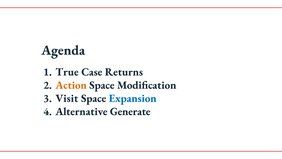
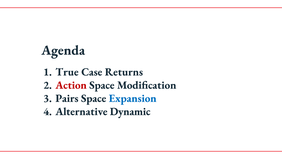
Action colour: orange -> red (71, 85)
Visit: Visit -> Pairs (67, 98)
Generate: Generate -> Dynamic (130, 111)
